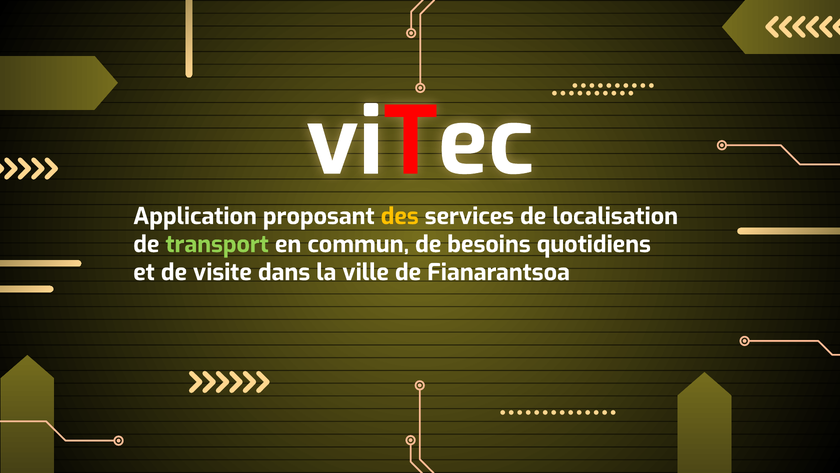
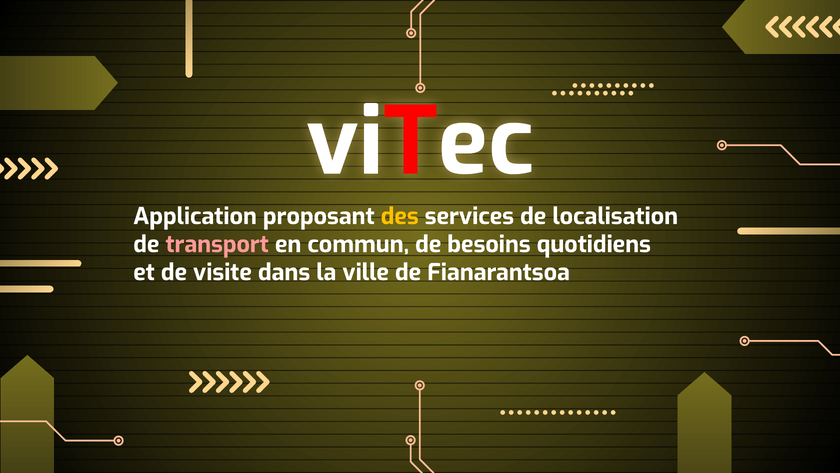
transport colour: light green -> pink (217, 244)
